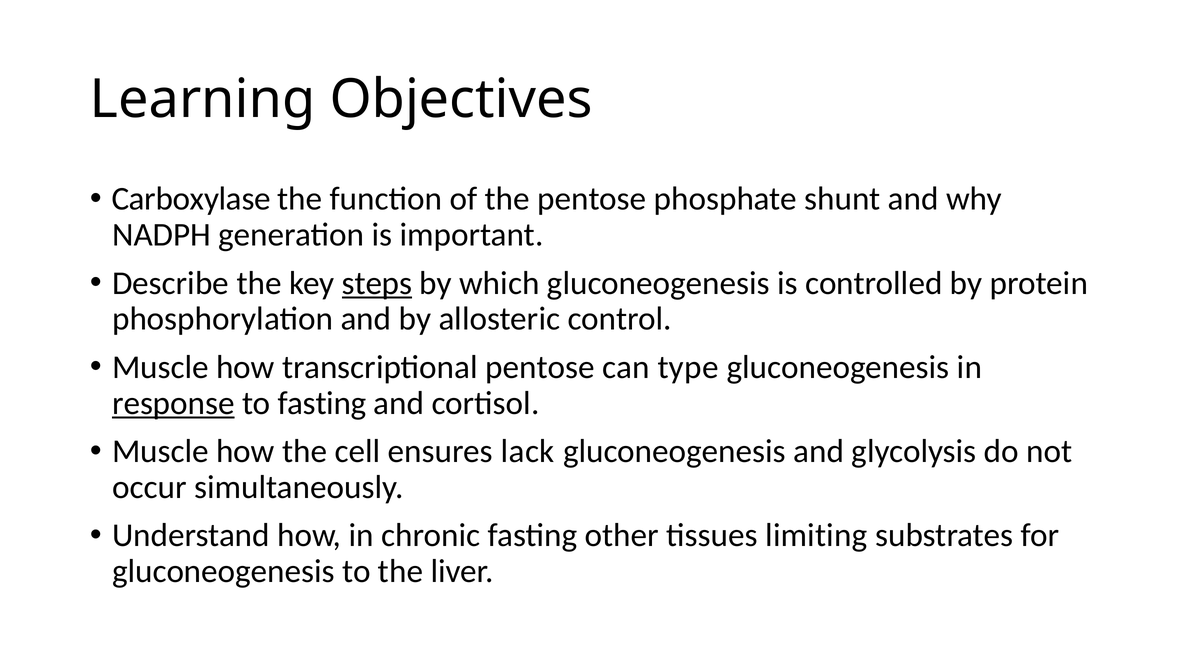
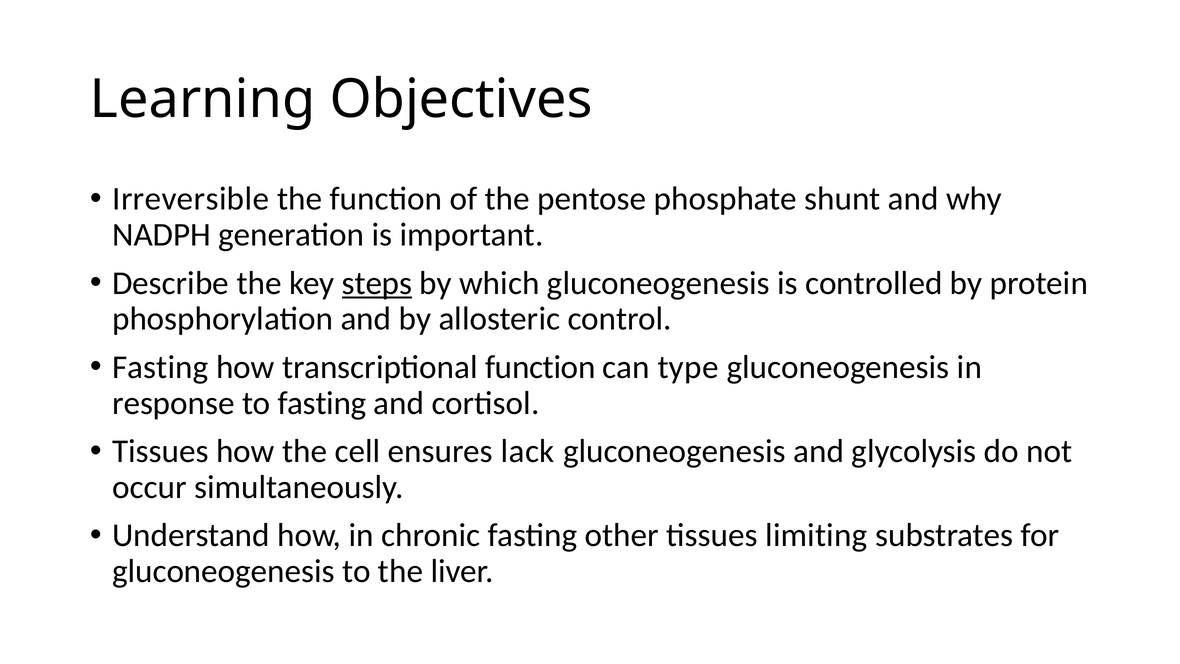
Carboxylase: Carboxylase -> Irreversible (191, 199)
Muscle: Muscle -> Fasting (160, 367)
transcriptional pentose: pentose -> function (540, 367)
response underline: present -> none (173, 403)
Muscle: Muscle -> Tissues (160, 451)
